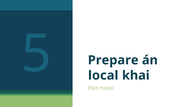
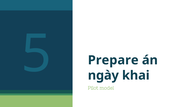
local: local -> ngày (103, 76)
